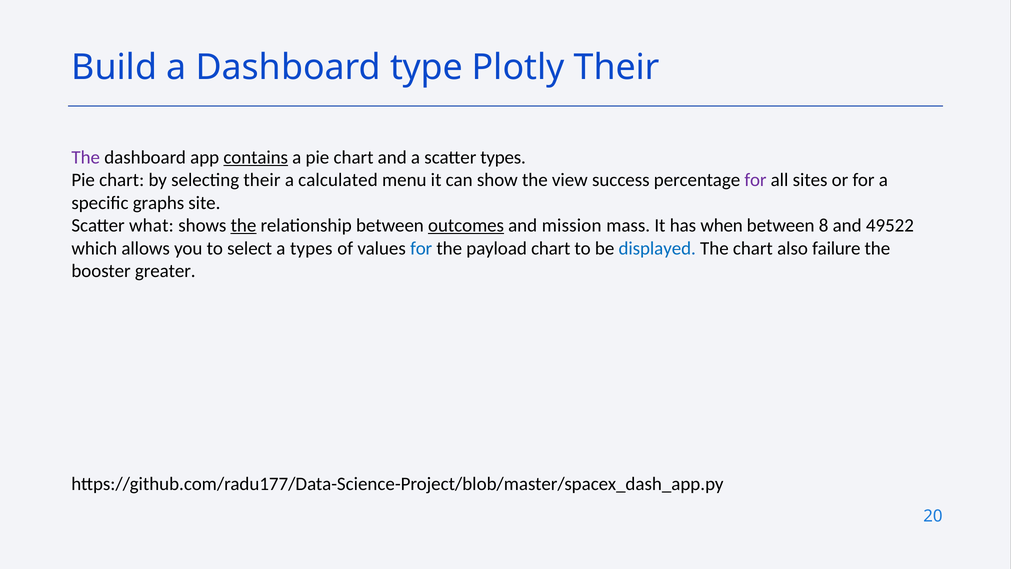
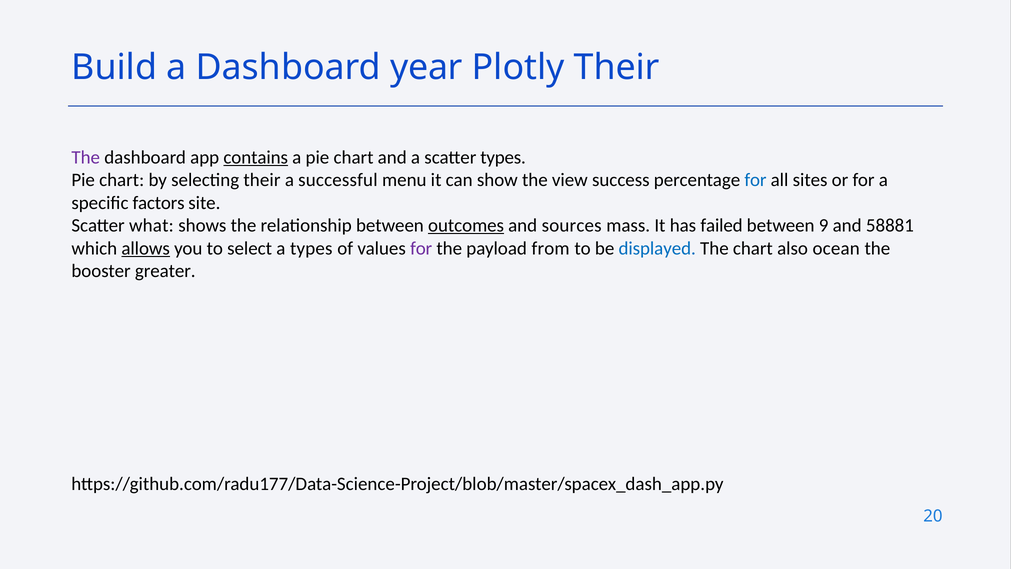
type: type -> year (426, 68)
calculated: calculated -> successful (338, 180)
for colour: purple -> blue (755, 180)
graphs: graphs -> factors (159, 203)
the underline: present -> none (244, 225)
mission: mission -> sources (572, 225)
when: when -> failed (722, 225)
8: 8 -> 9 (824, 225)
49522: 49522 -> 58881 (890, 225)
allows underline: none -> present (146, 248)
for colour: blue -> purple (421, 248)
payload chart: chart -> from (551, 248)
failure: failure -> ocean (836, 248)
